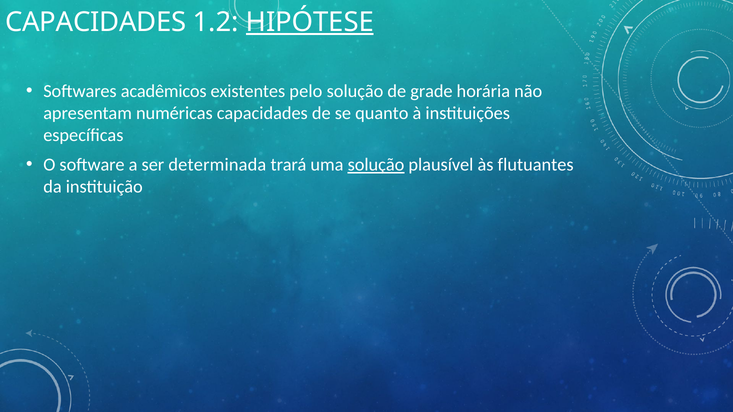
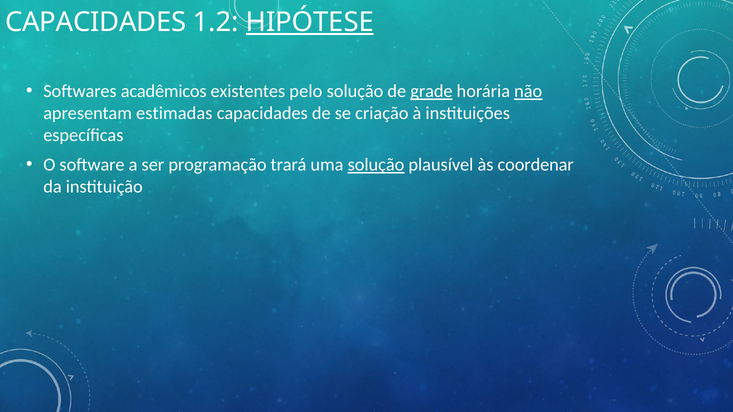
grade underline: none -> present (431, 91)
não underline: none -> present (528, 91)
numéricas: numéricas -> estimadas (174, 113)
quanto: quanto -> criação (382, 113)
determinada: determinada -> programação (217, 165)
flutuantes: flutuantes -> coordenar (536, 165)
